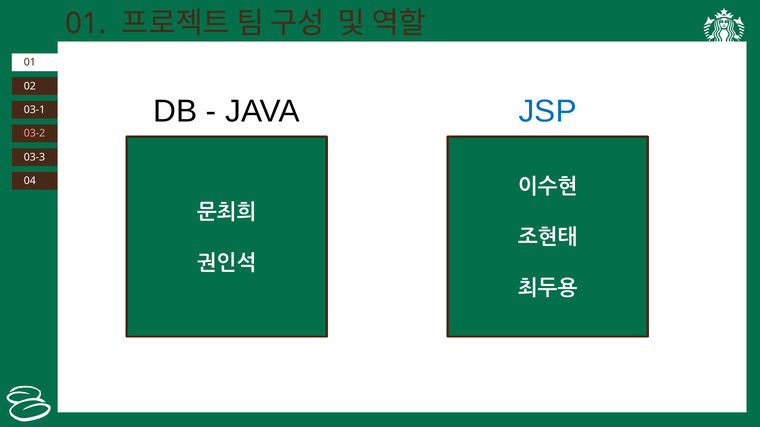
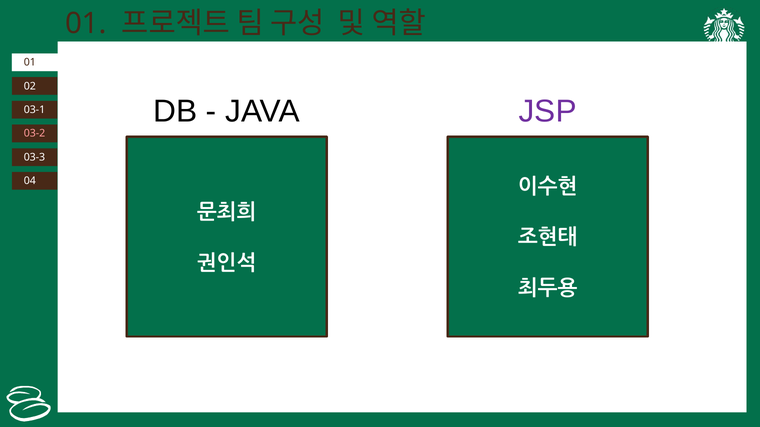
JSP colour: blue -> purple (548, 111)
